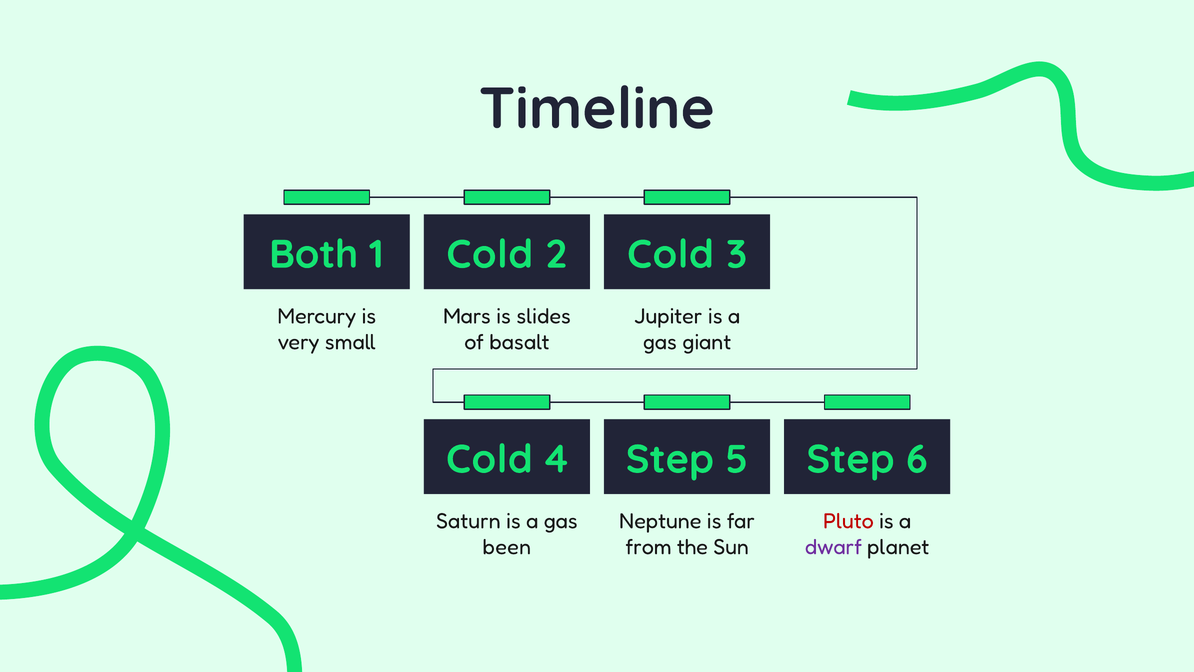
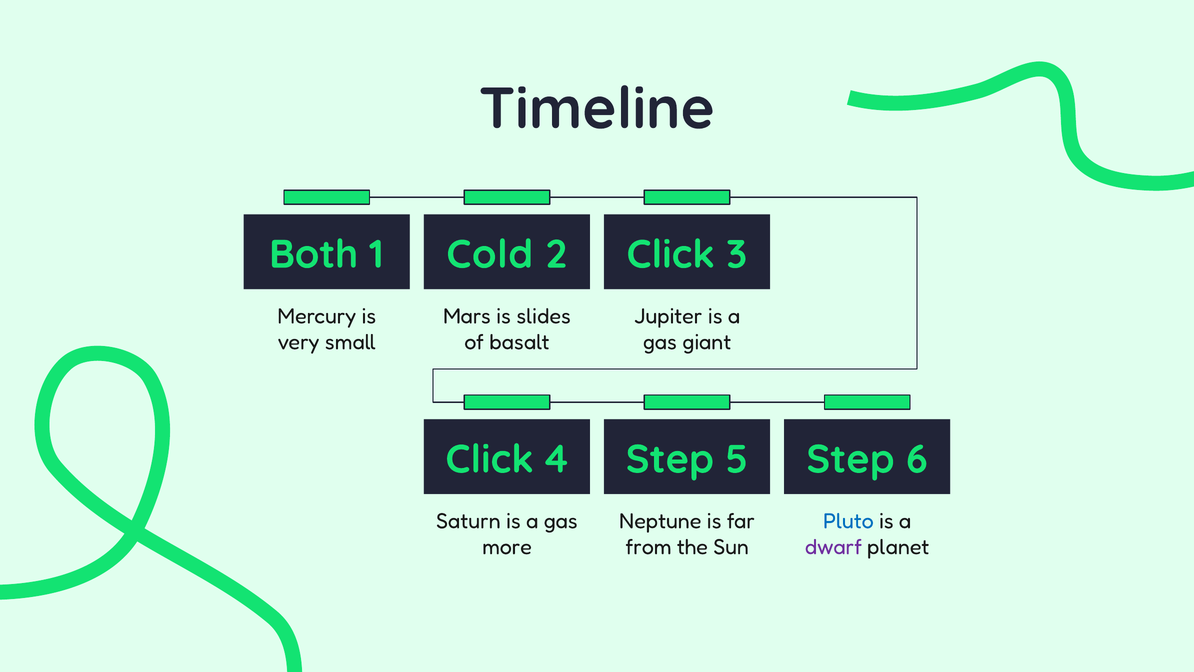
Cold: Cold -> Click (671, 254)
Cold: Cold -> Click (490, 459)
Pluto colour: red -> blue (848, 521)
been: been -> more (507, 547)
